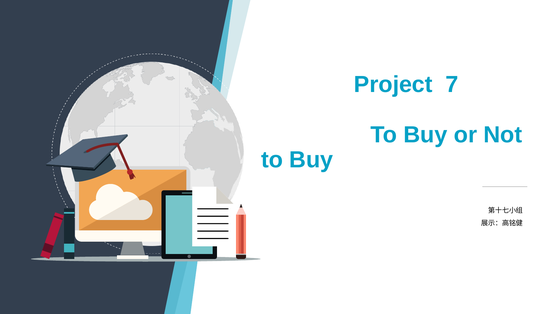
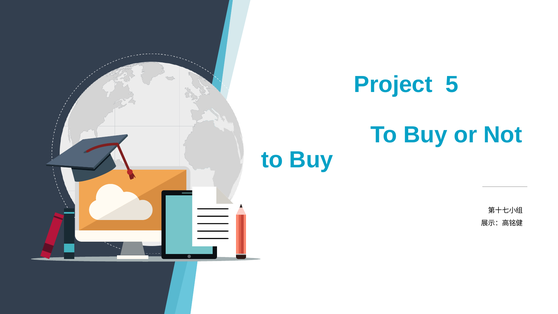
7: 7 -> 5 (452, 85)
